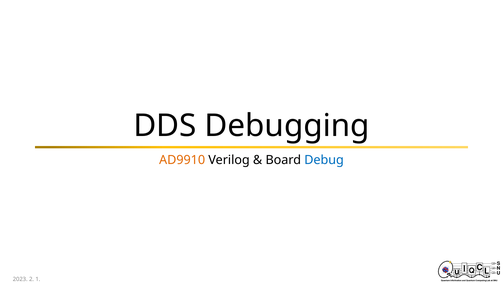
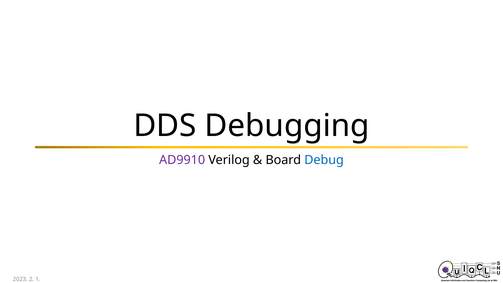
AD9910 colour: orange -> purple (182, 160)
